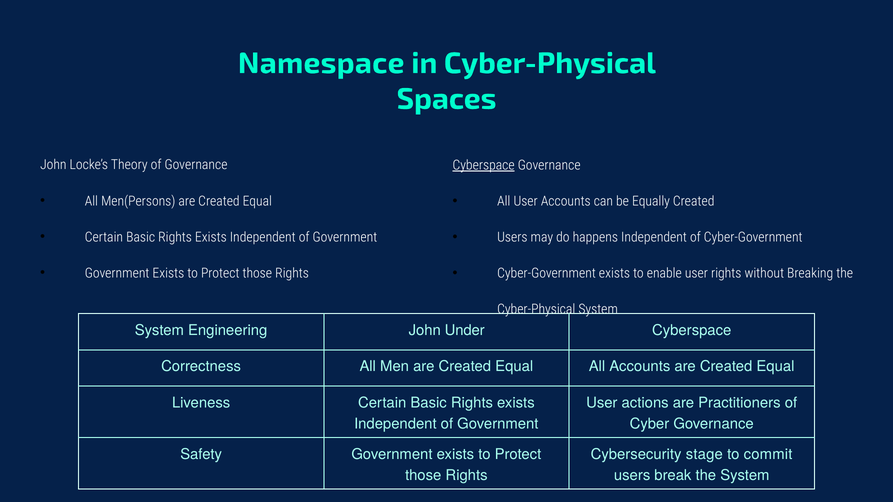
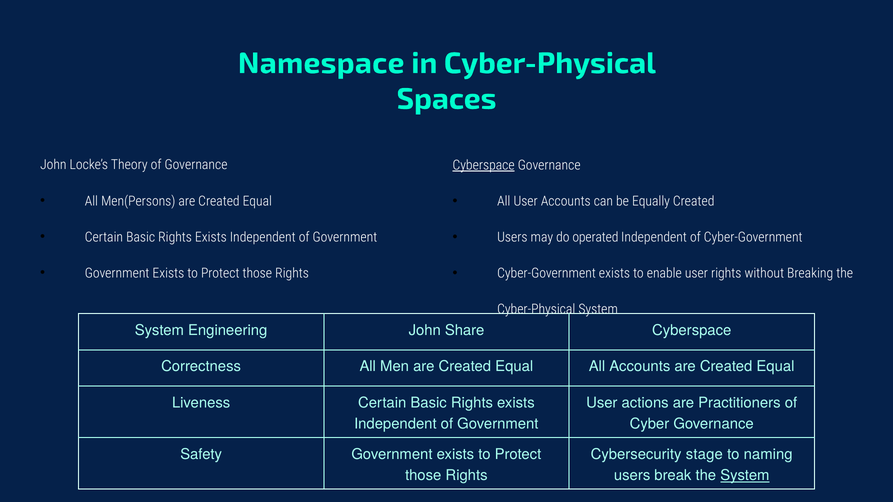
happens: happens -> operated (595, 237)
Under: Under -> Share (465, 331)
commit: commit -> naming (768, 455)
System underline: none -> present (745, 476)
